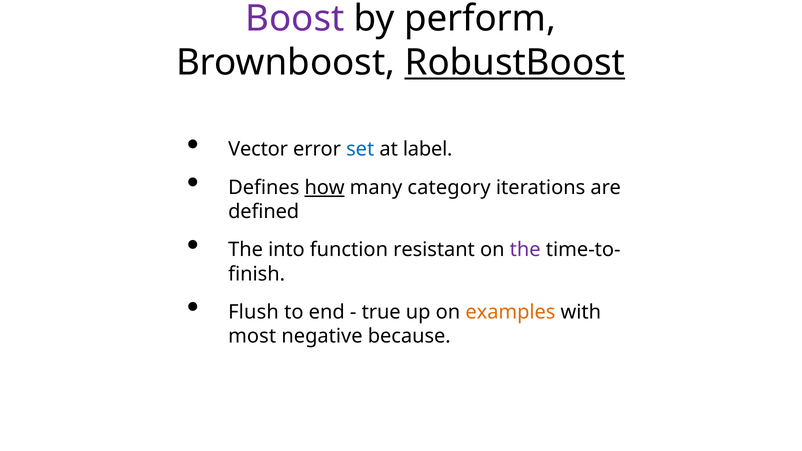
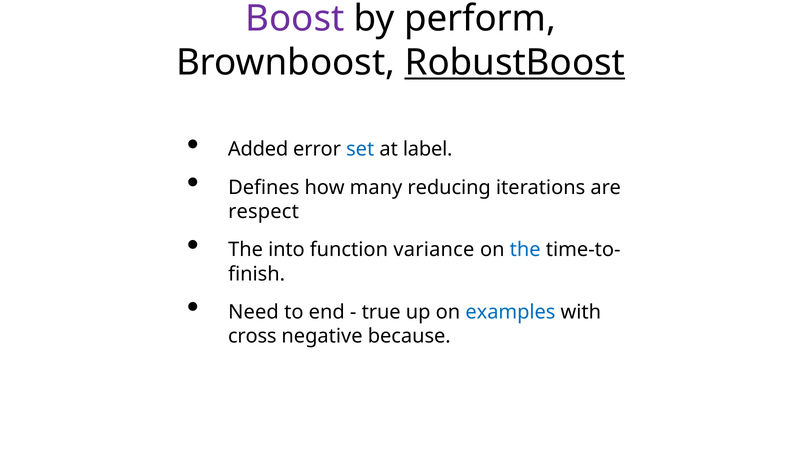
Vector: Vector -> Added (258, 149)
how underline: present -> none (325, 188)
category: category -> reducing (449, 188)
defined: defined -> respect (264, 212)
resistant: resistant -> variance (434, 250)
the colour: purple -> blue (525, 250)
Flush: Flush -> Need (253, 312)
examples colour: orange -> blue (510, 312)
most: most -> cross (252, 336)
